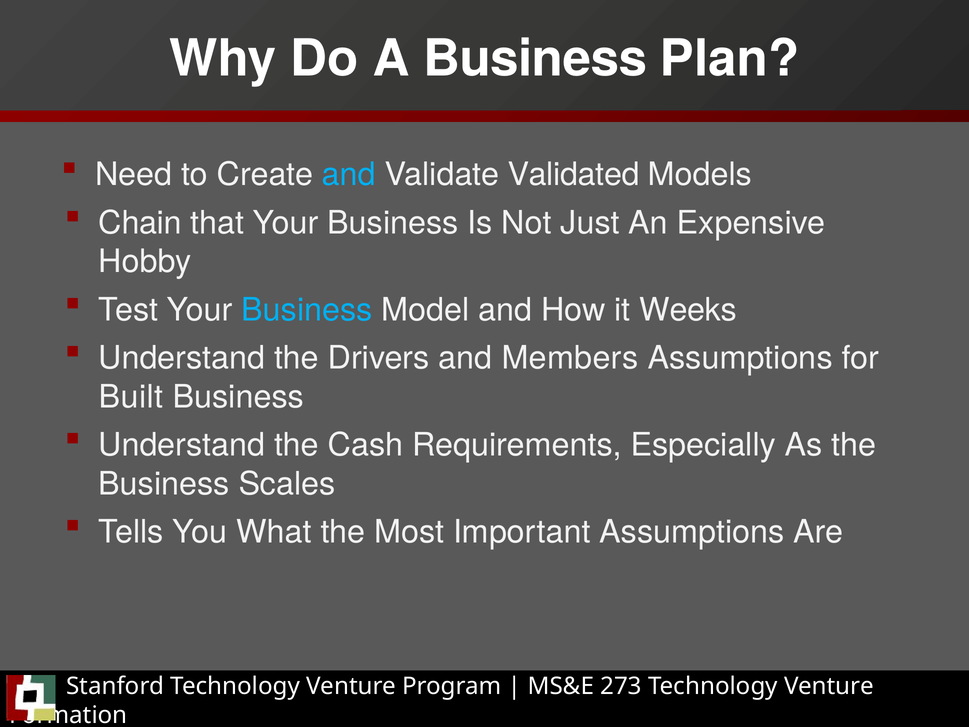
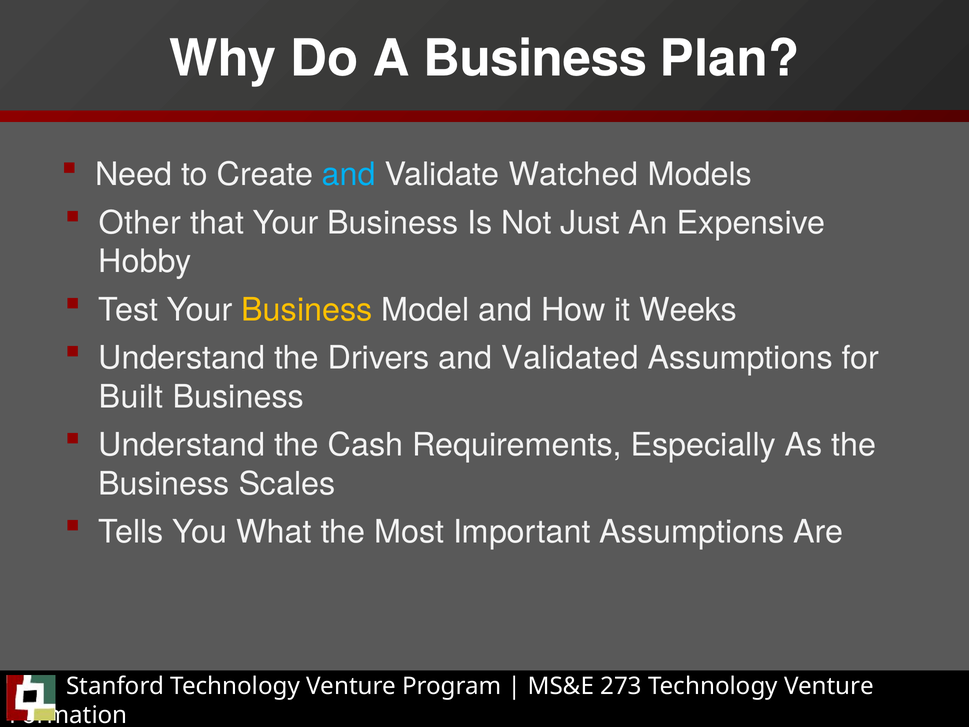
Validated: Validated -> Watched (573, 175)
Chain: Chain -> Other (140, 223)
Business colour: light blue -> yellow (307, 310)
Members: Members -> Validated (570, 358)
